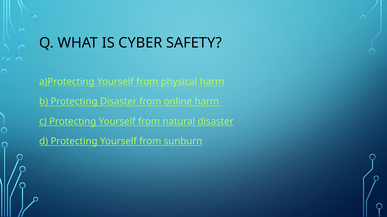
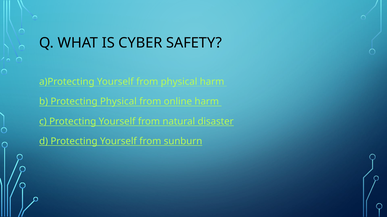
Protecting Disaster: Disaster -> Physical (118, 102)
